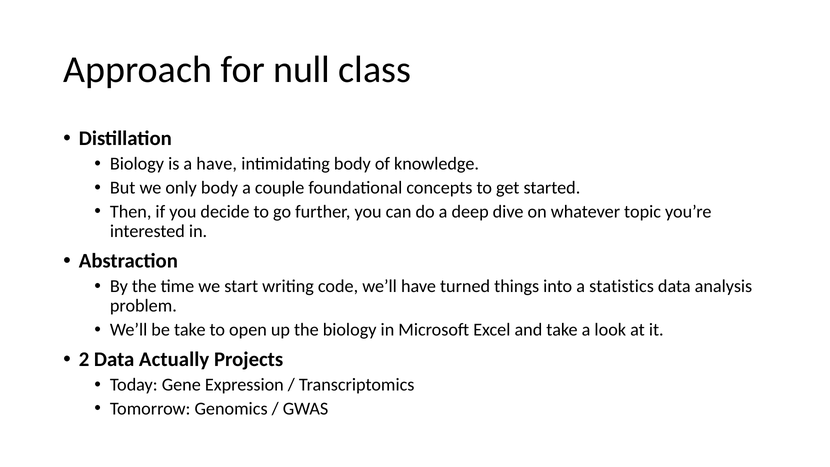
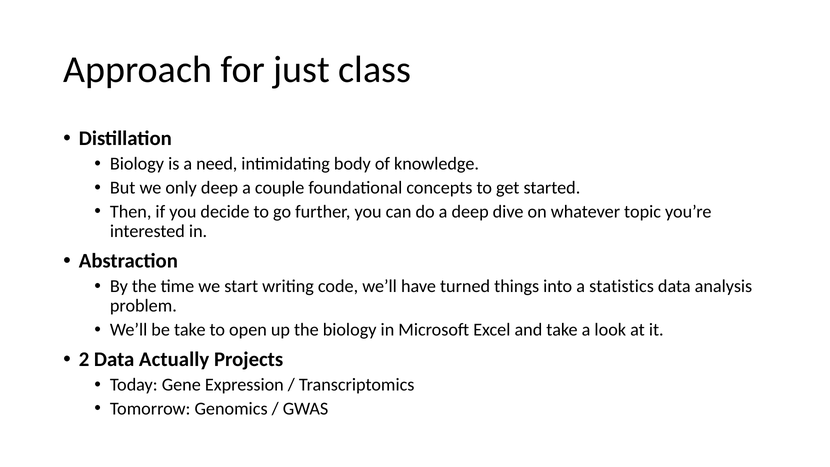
null: null -> just (302, 70)
a have: have -> need (217, 164)
only body: body -> deep (220, 188)
